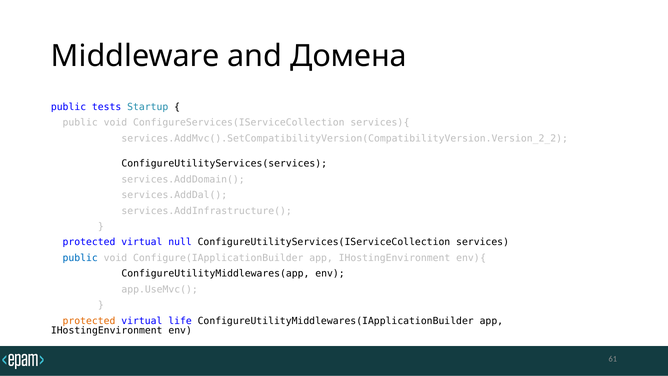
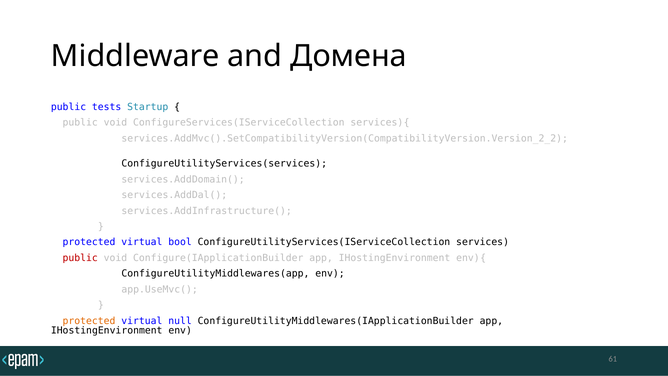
null: null -> bool (180, 242)
public colour: blue -> red (80, 258)
life: life -> null (180, 321)
